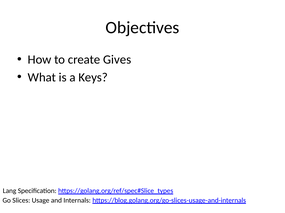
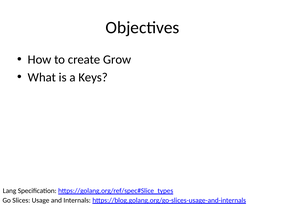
Gives: Gives -> Grow (117, 60)
